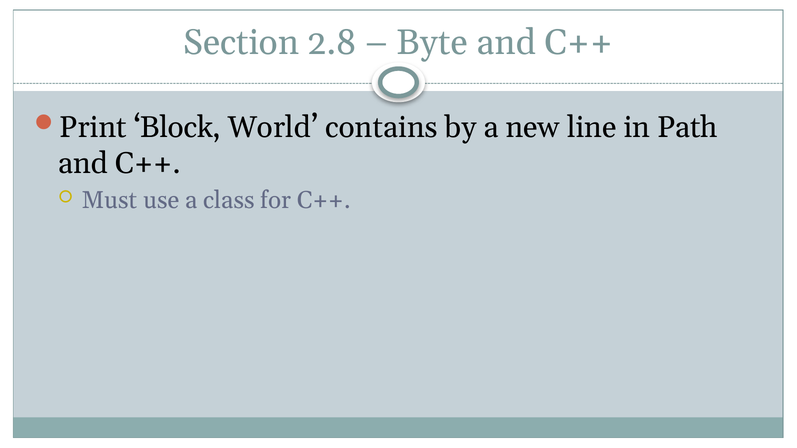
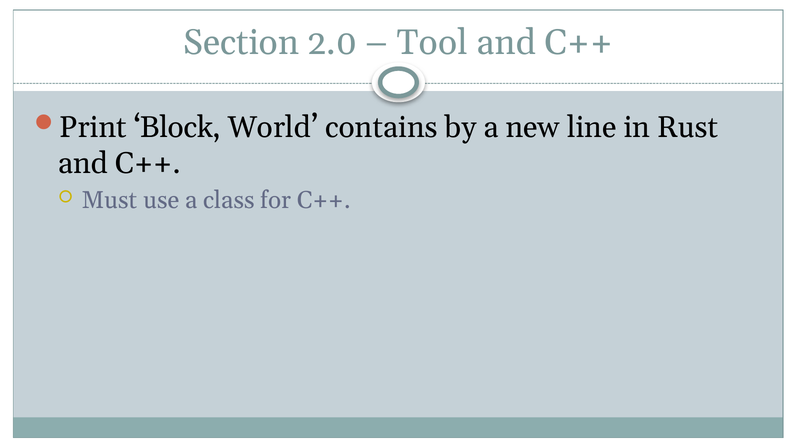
2.8: 2.8 -> 2.0 (332, 43)
Byte: Byte -> Tool (432, 43)
Path: Path -> Rust (688, 128)
